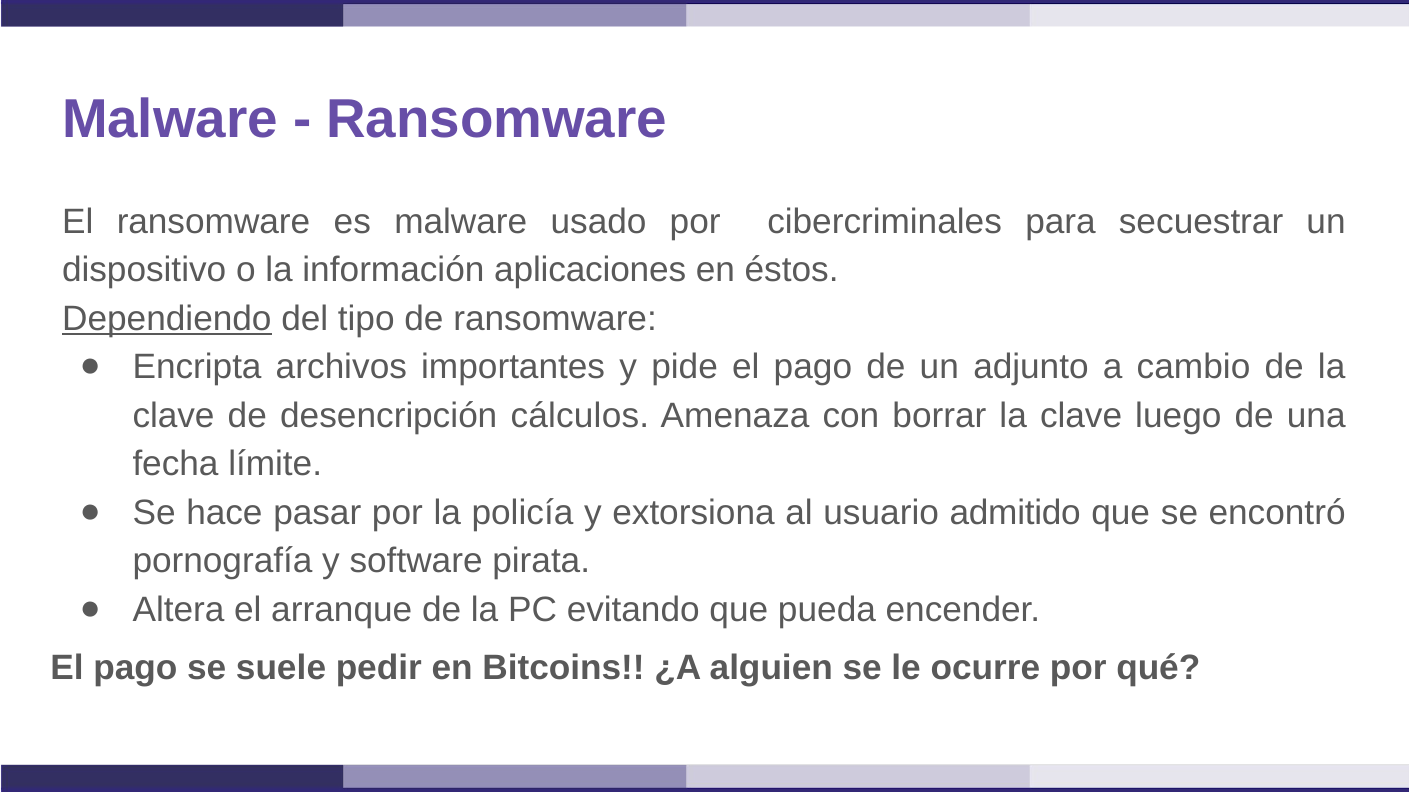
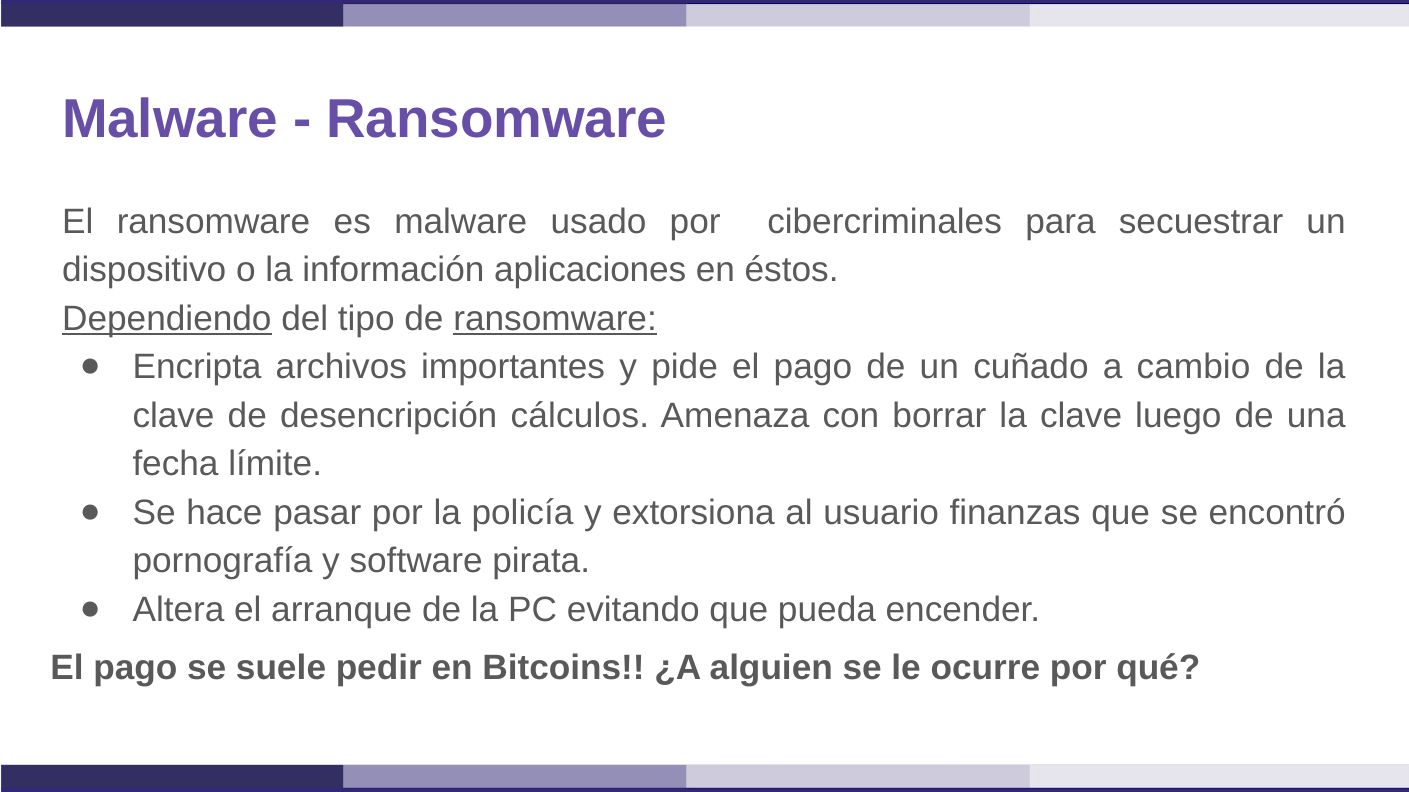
ransomware underline: none -> present (555, 319)
adjunto: adjunto -> cuñado (1031, 367)
admitido: admitido -> finanzas (1015, 513)
